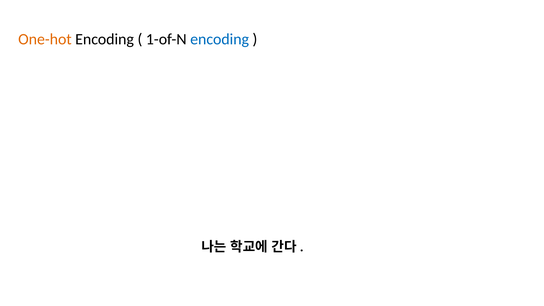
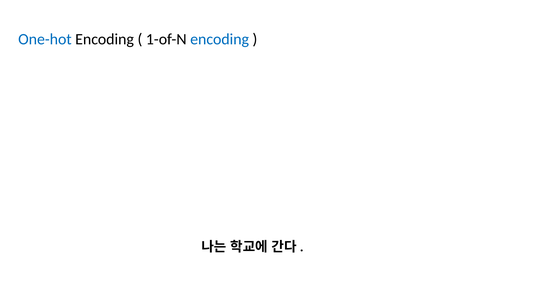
One-hot colour: orange -> blue (45, 39)
